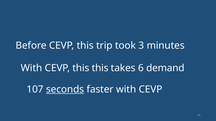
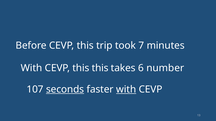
3: 3 -> 7 (141, 46)
demand: demand -> number (165, 68)
with underline: none -> present (126, 90)
